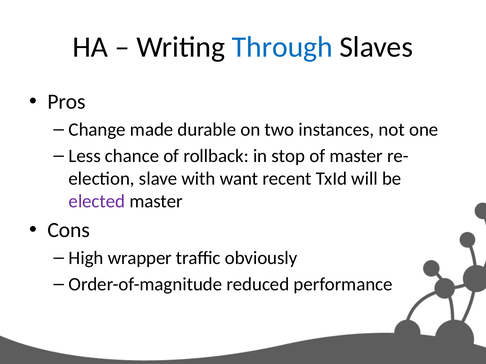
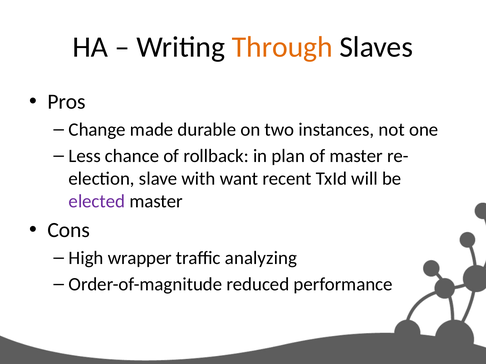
Through colour: blue -> orange (282, 47)
stop: stop -> plan (288, 156)
obviously: obviously -> analyzing (261, 258)
